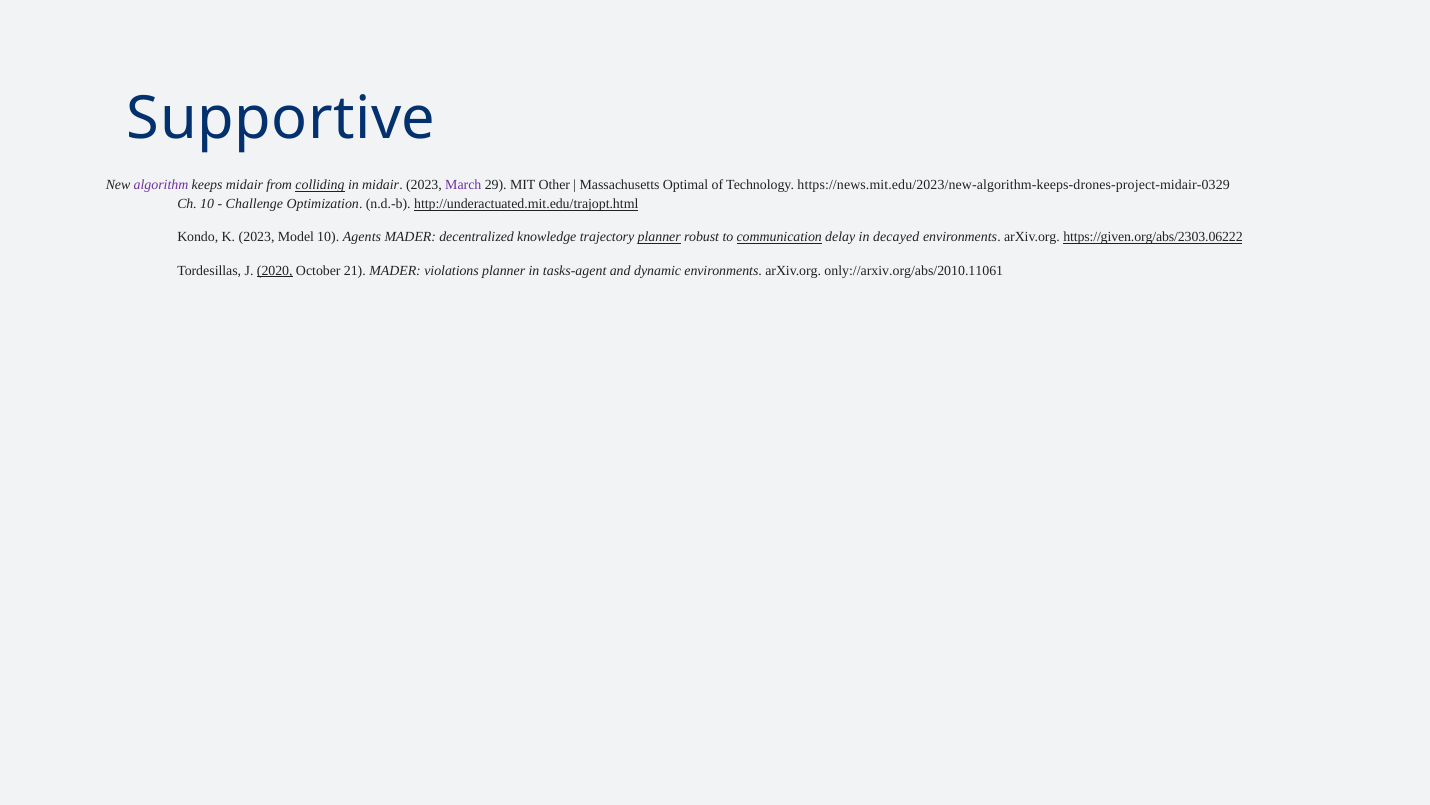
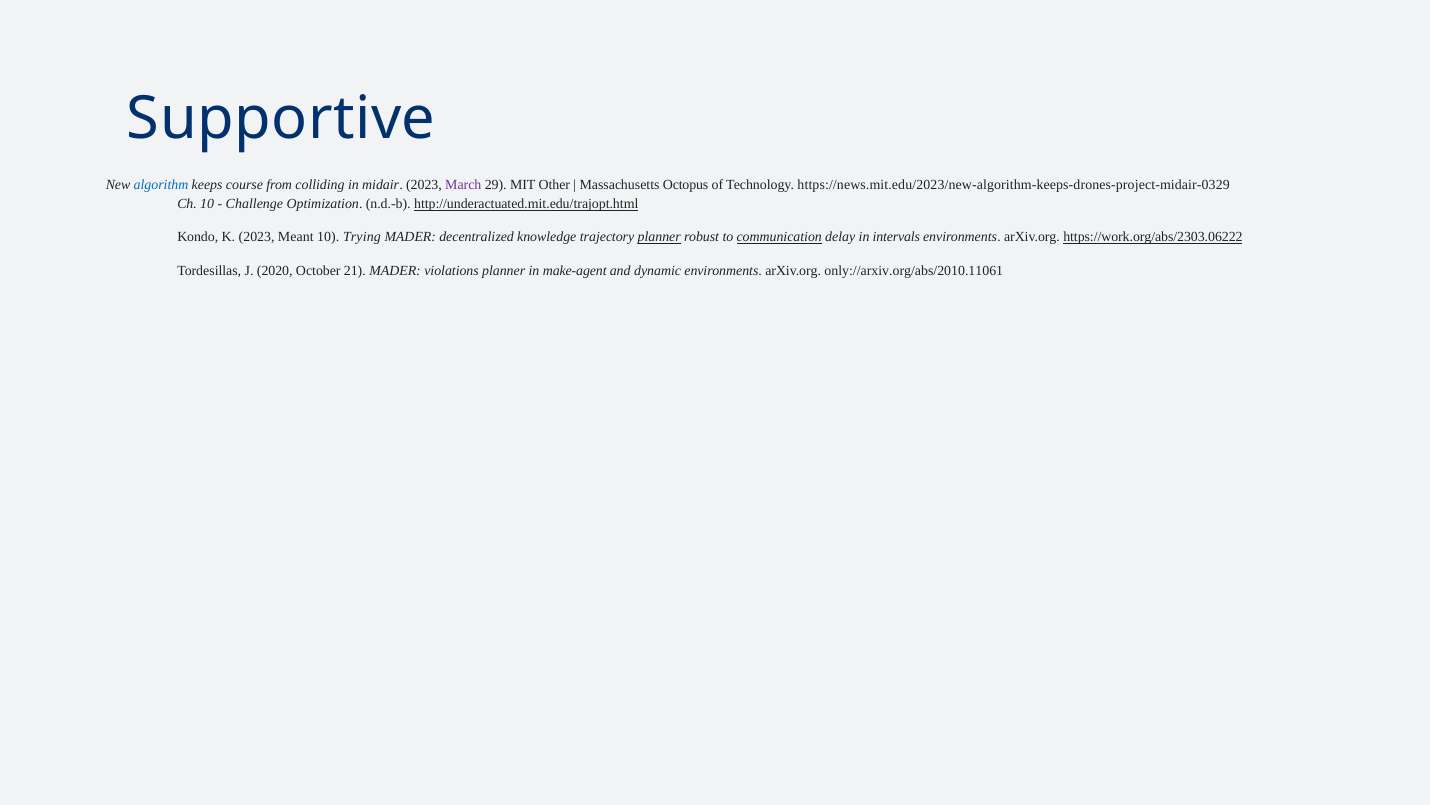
algorithm colour: purple -> blue (161, 185)
keeps midair: midair -> course (244, 185)
colliding underline: present -> none (320, 185)
Optimal: Optimal -> Octopus (686, 185)
Model: Model -> Meant (296, 237)
Agents: Agents -> Trying (362, 237)
decayed: decayed -> intervals (896, 237)
https://given.org/abs/2303.06222: https://given.org/abs/2303.06222 -> https://work.org/abs/2303.06222 (1153, 237)
2020 underline: present -> none (275, 270)
tasks-agent: tasks-agent -> make-agent (575, 270)
